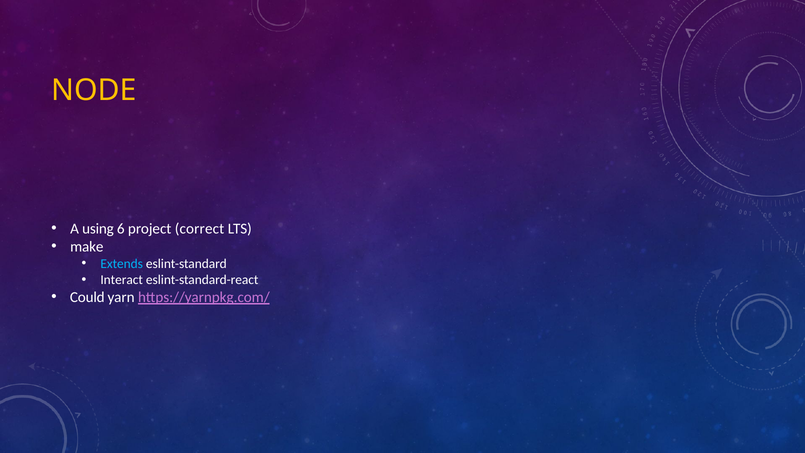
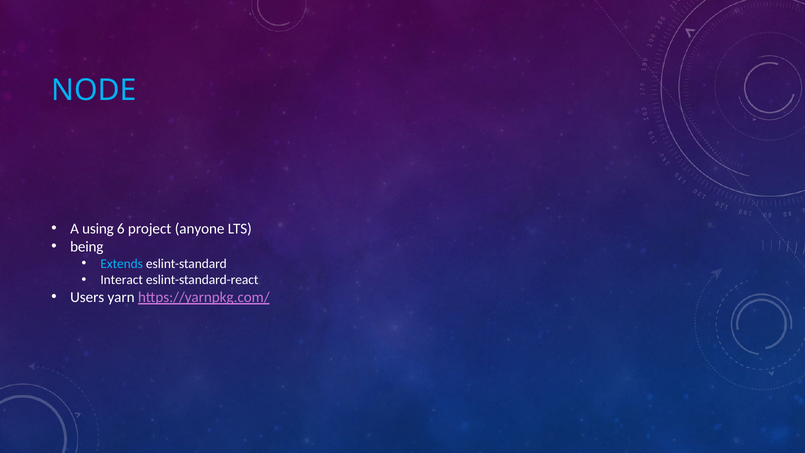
NODE colour: yellow -> light blue (94, 90)
correct: correct -> anyone (200, 229)
make: make -> being (87, 247)
Could: Could -> Users (87, 297)
